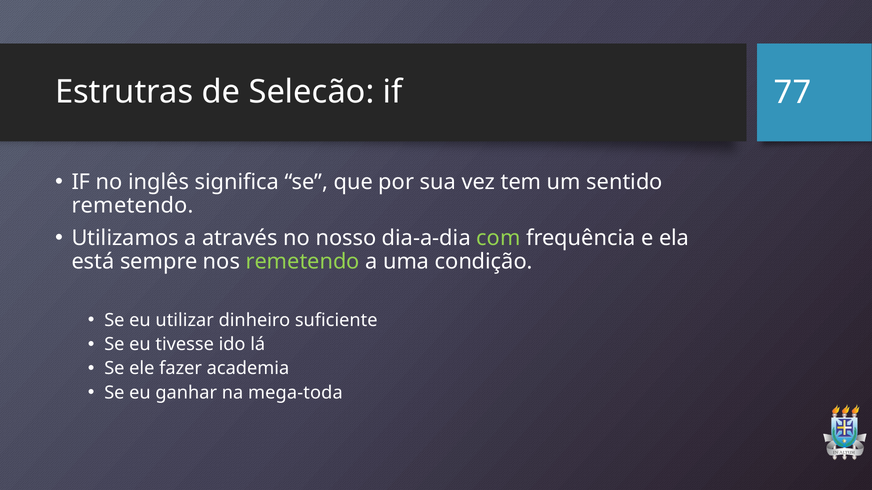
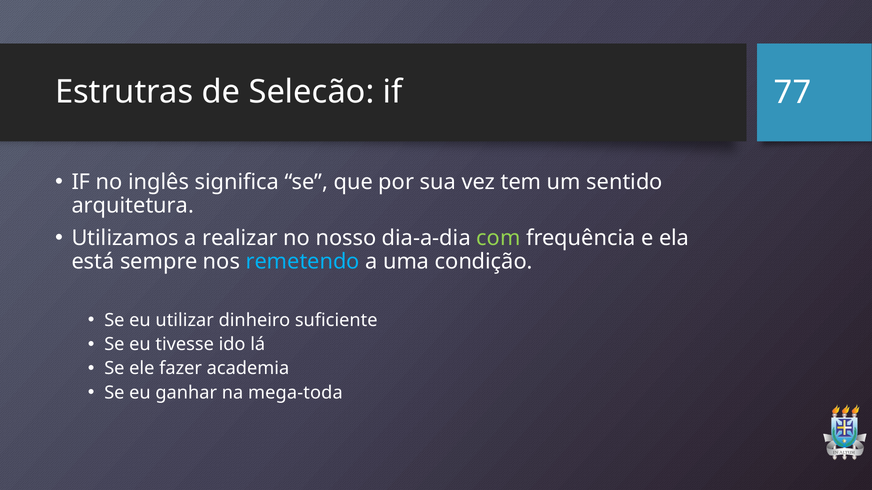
remetendo: remetendo -> arquitetura (133, 206)
através: através -> realizar (240, 238)
remetendo colour: light green -> light blue (303, 262)
